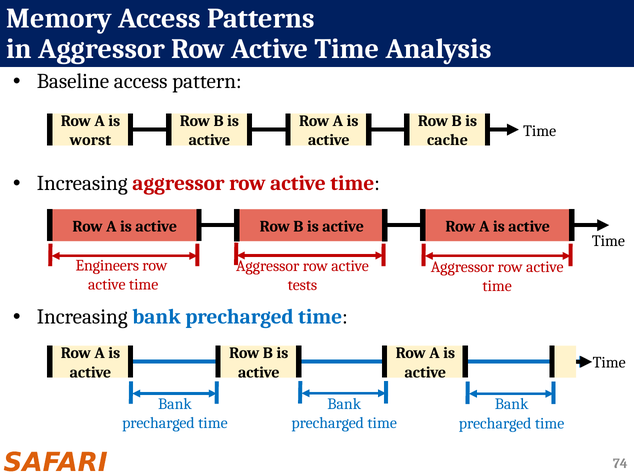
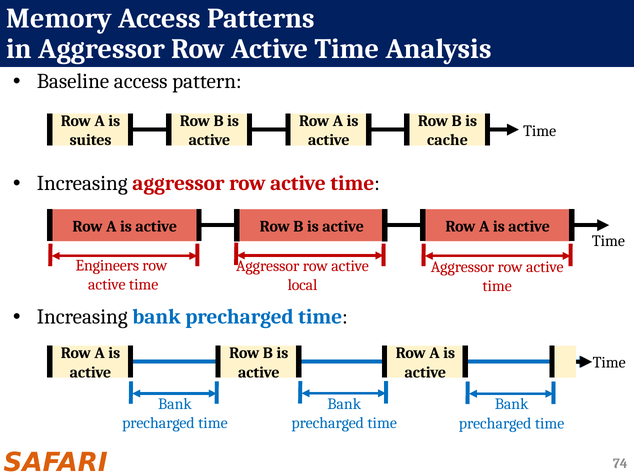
worst: worst -> suites (91, 140)
tests: tests -> local (302, 285)
